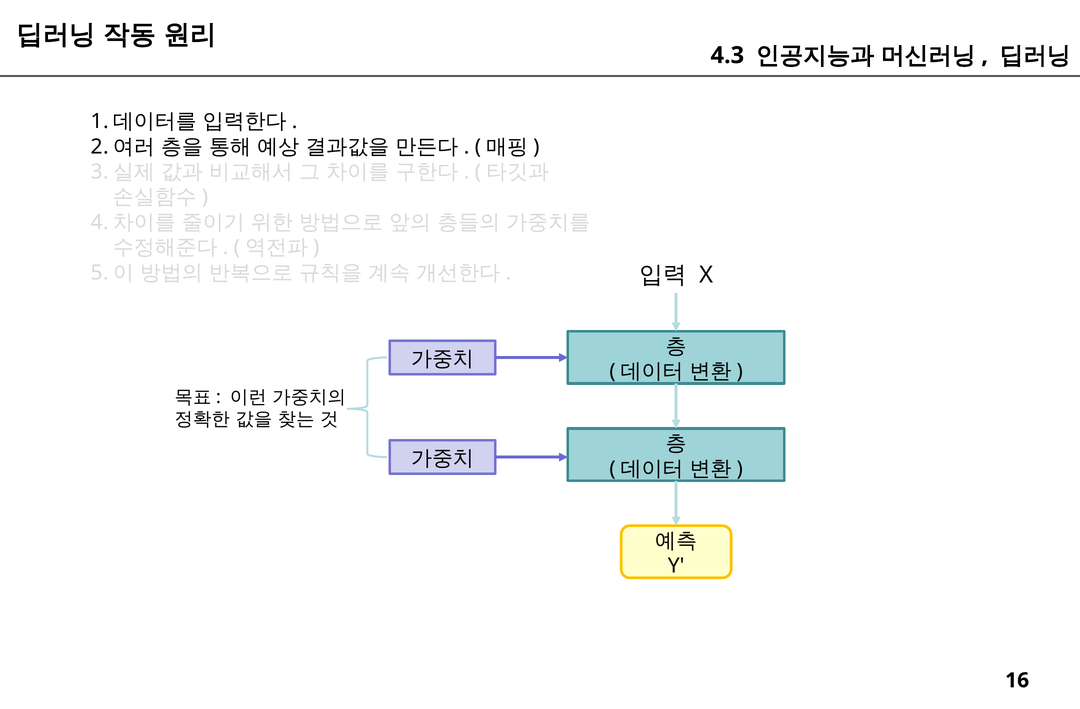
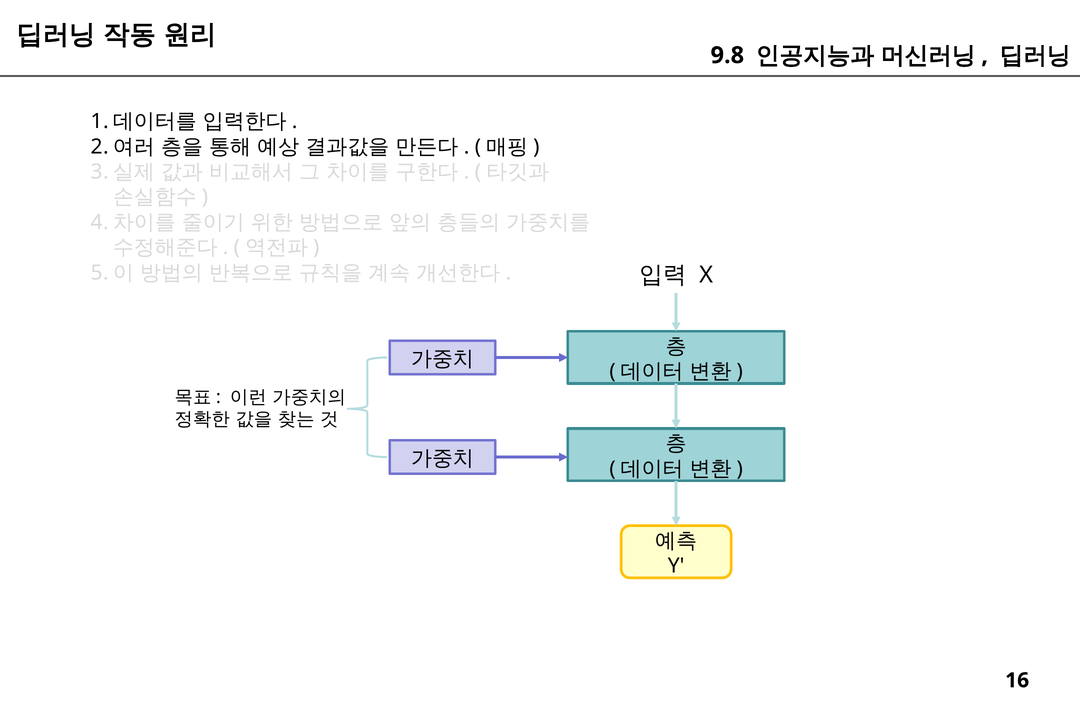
4.3: 4.3 -> 9.8 (727, 55)
